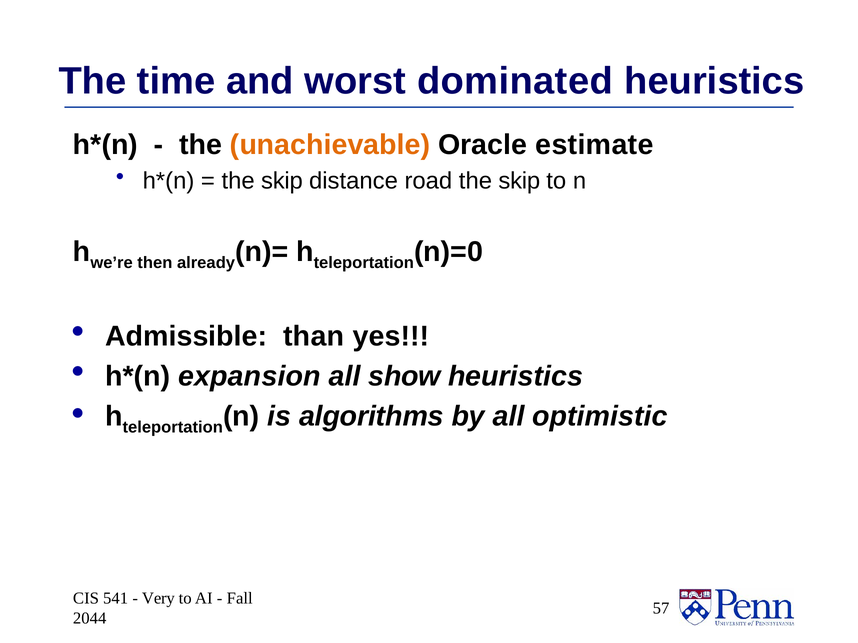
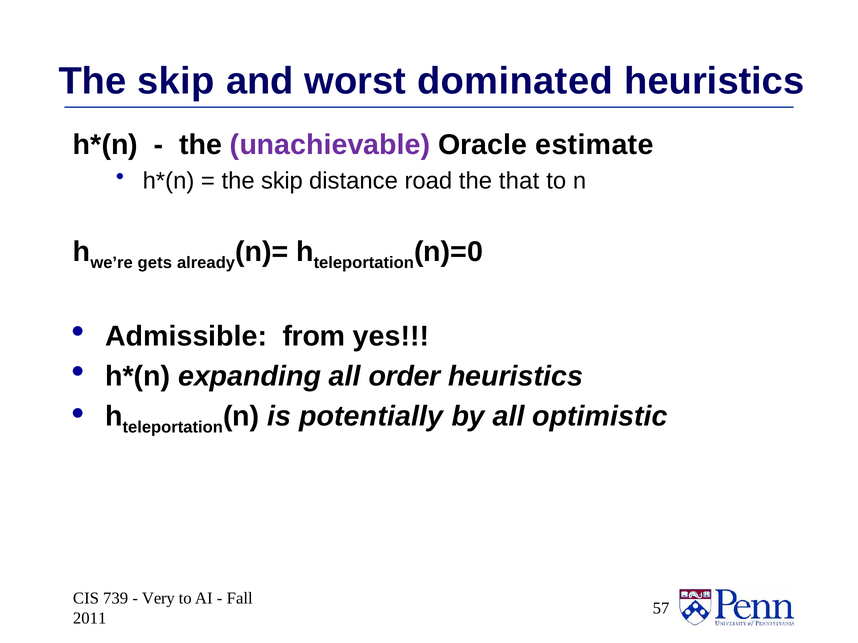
time: time -> skip (176, 81)
unachievable colour: orange -> purple (330, 145)
skip: skip -> that (519, 181)
then: then -> gets (155, 263)
than: than -> from (314, 337)
expansion: expansion -> expanding (250, 377)
show: show -> order (405, 377)
algorithms: algorithms -> potentially (371, 417)
541: 541 -> 739 (116, 599)
2044: 2044 -> 2011 (90, 619)
